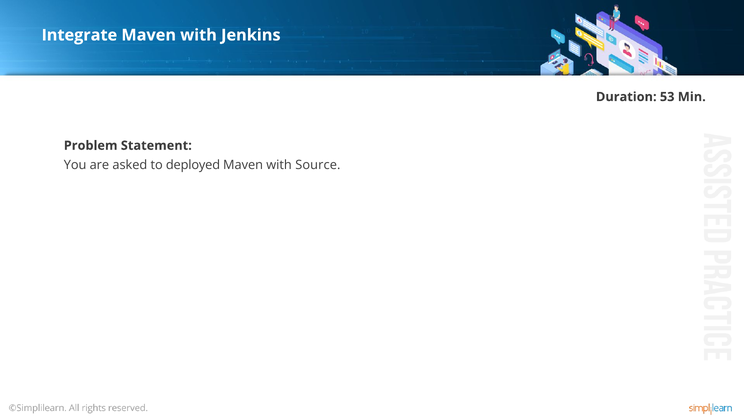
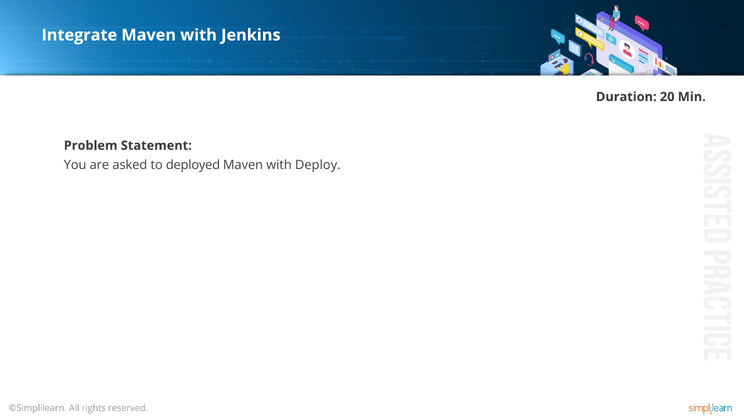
53: 53 -> 20 (667, 97)
Source: Source -> Deploy (318, 165)
